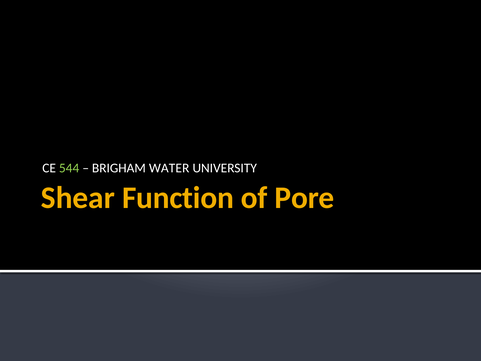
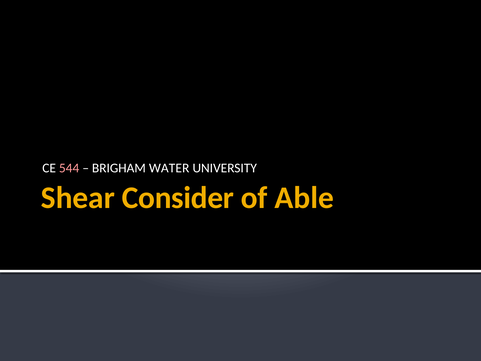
544 colour: light green -> pink (69, 168)
Function: Function -> Consider (178, 198)
Pore: Pore -> Able (304, 198)
